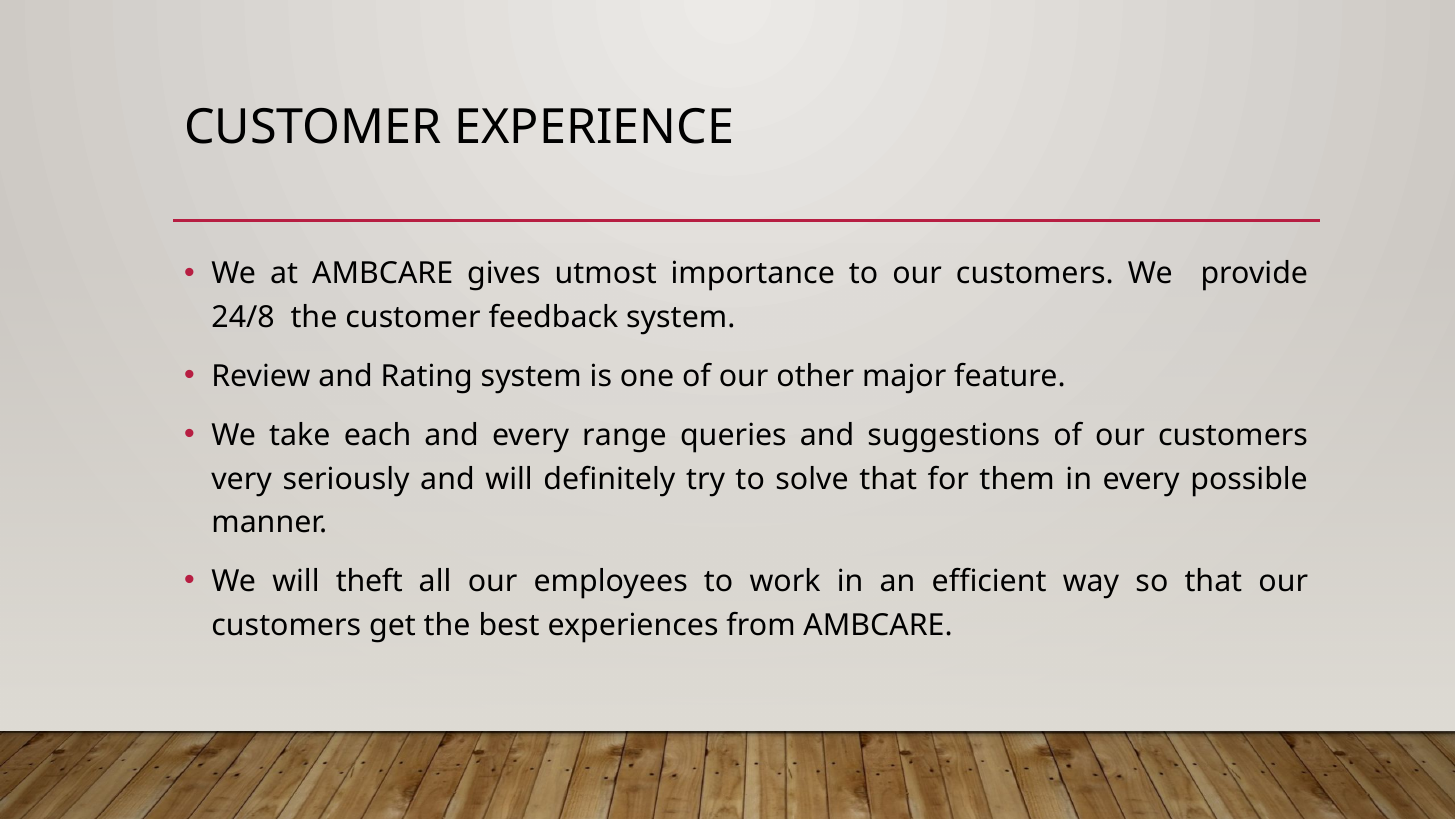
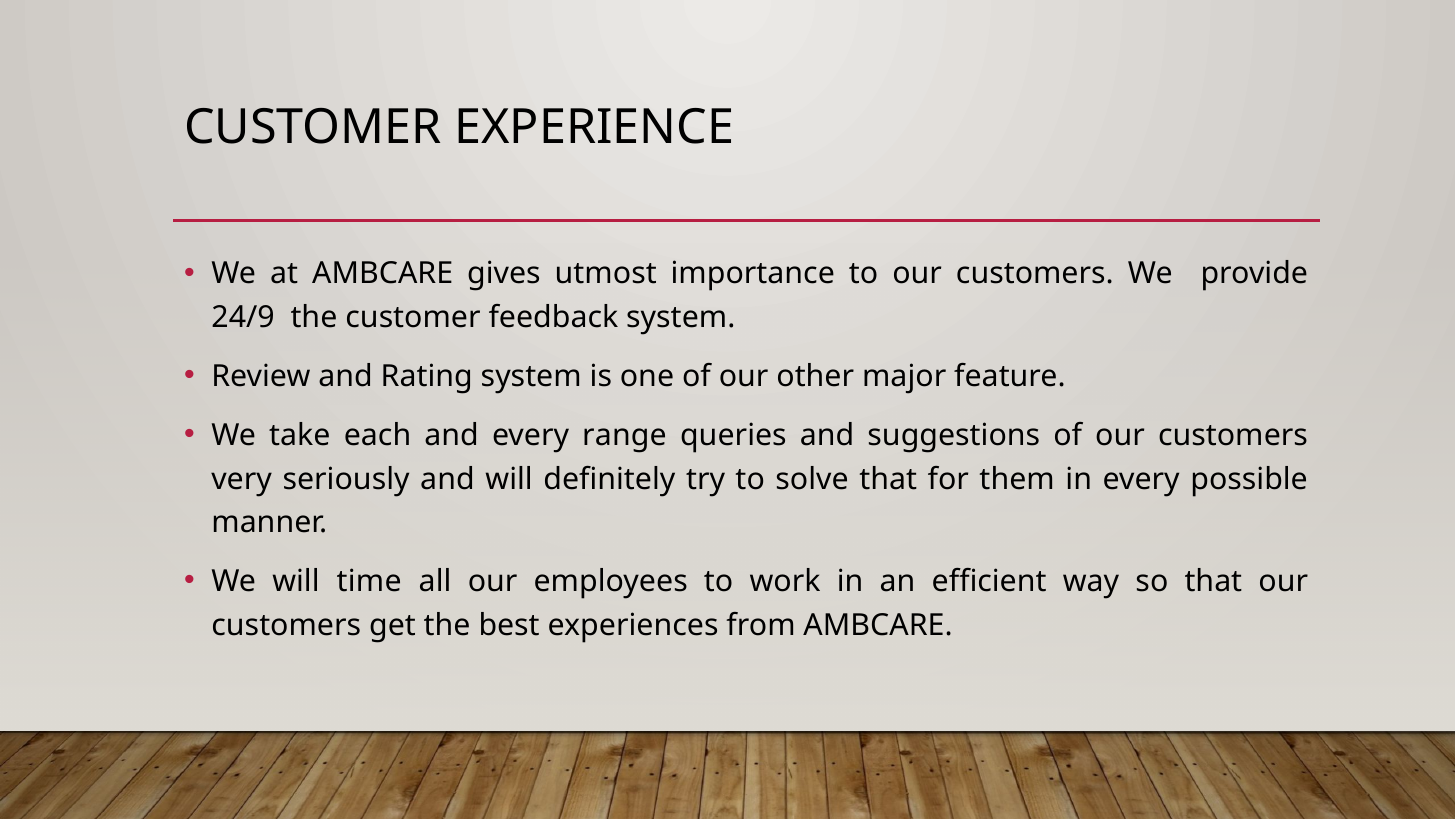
24/8: 24/8 -> 24/9 (243, 317)
theft: theft -> time (369, 581)
